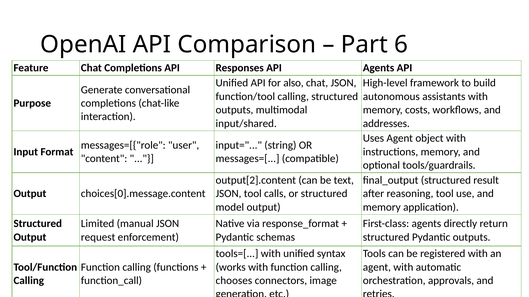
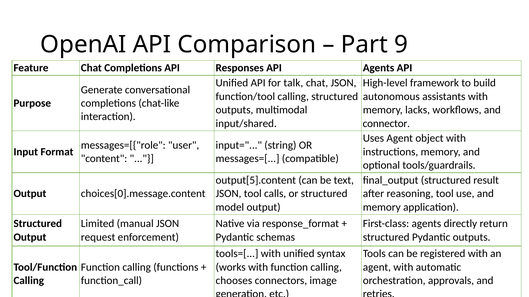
6: 6 -> 9 (401, 44)
also: also -> talk (293, 83)
costs: costs -> lacks (418, 110)
addresses: addresses -> connector (386, 124)
output[2].content: output[2].content -> output[5].content (256, 181)
